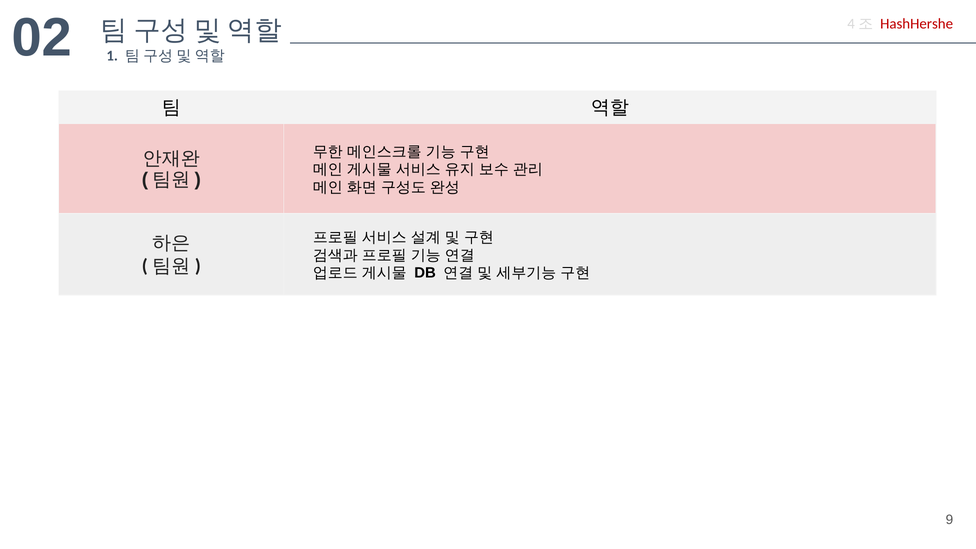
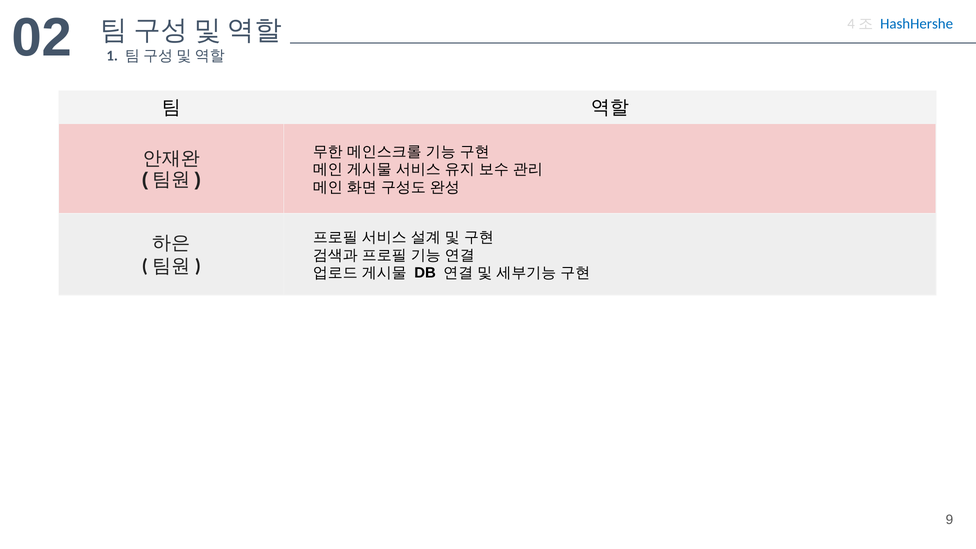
HashHershe colour: red -> blue (917, 24)
